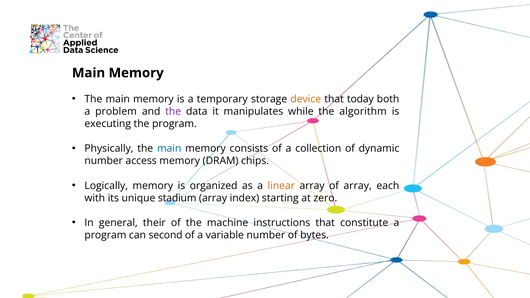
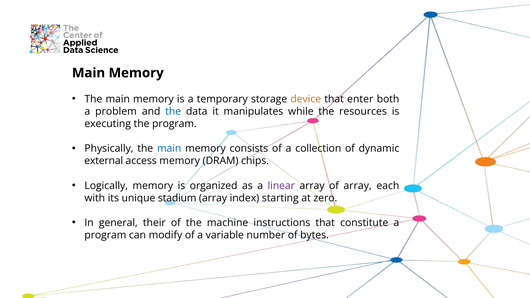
today: today -> enter (360, 99)
the colour: purple -> blue (173, 111)
algorithm: algorithm -> resources (363, 111)
number: number -> external (104, 161)
linear colour: orange -> purple (281, 186)
second: second -> modify (165, 235)
